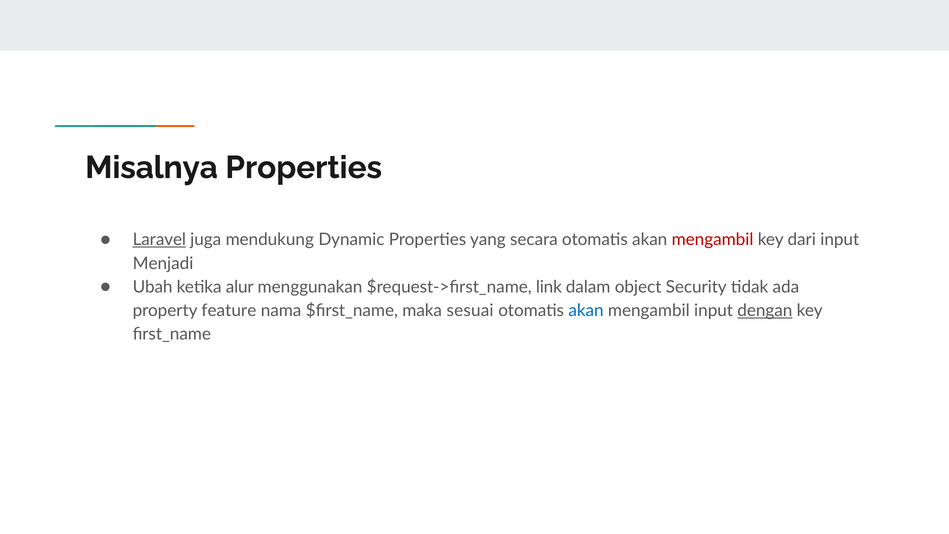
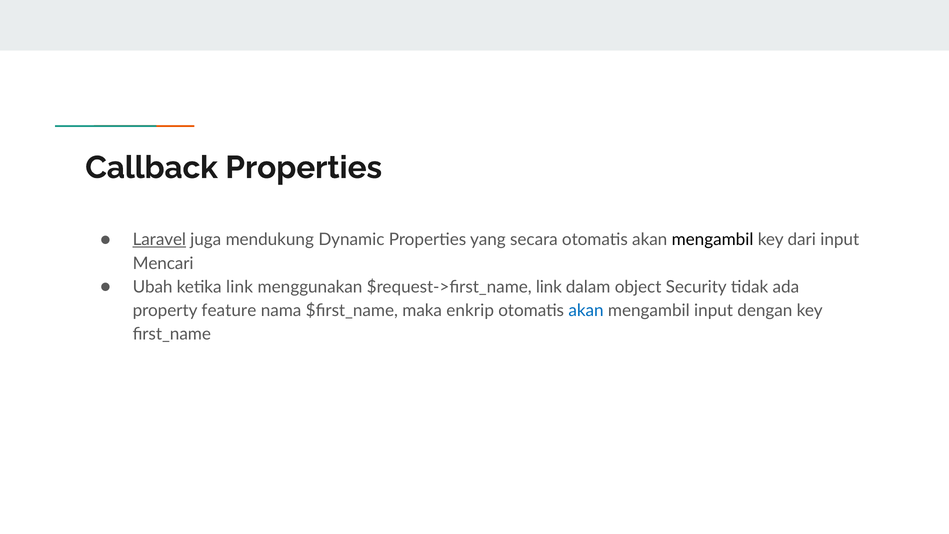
Misalnya: Misalnya -> Callback (152, 168)
mengambil colour: red -> black (713, 240)
Menjadi: Menjadi -> Mencari (163, 263)
ketika alur: alur -> link (240, 287)
sesuai: sesuai -> enkrip (470, 310)
dengan underline: present -> none (765, 310)
